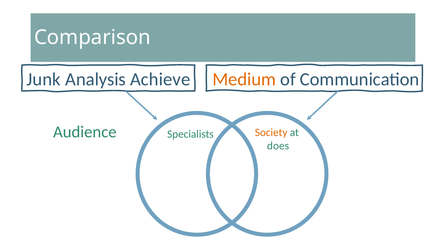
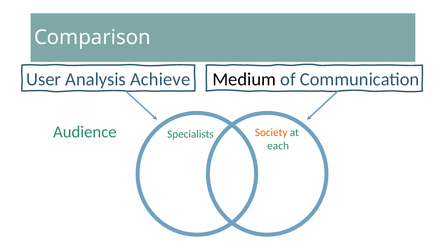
Junk: Junk -> User (44, 79)
Medium colour: orange -> black (244, 79)
does: does -> each (278, 146)
